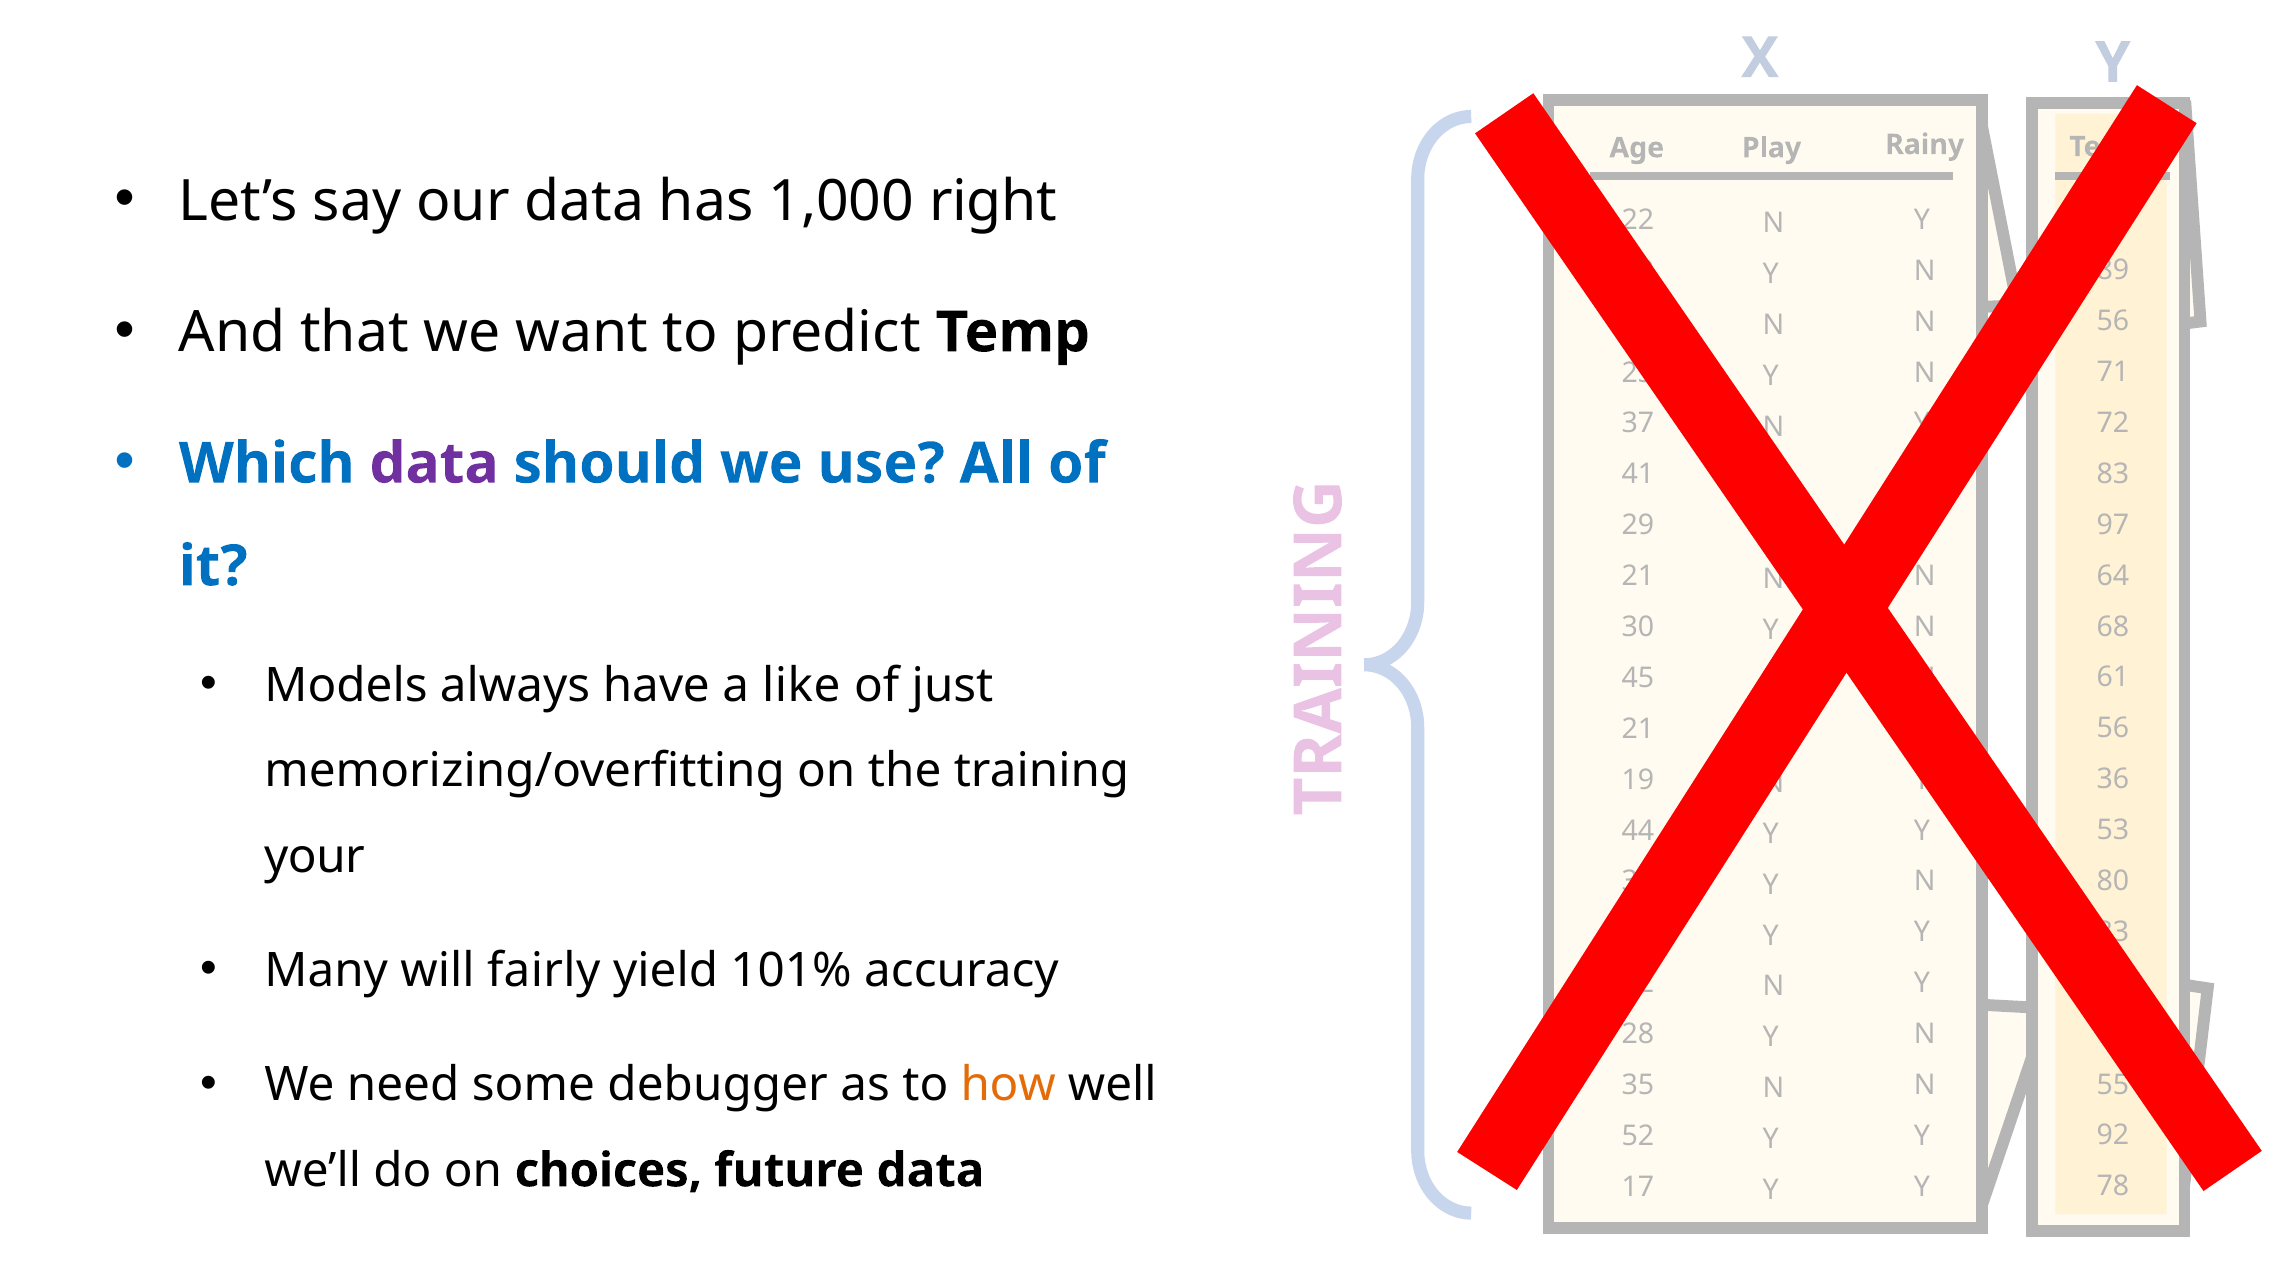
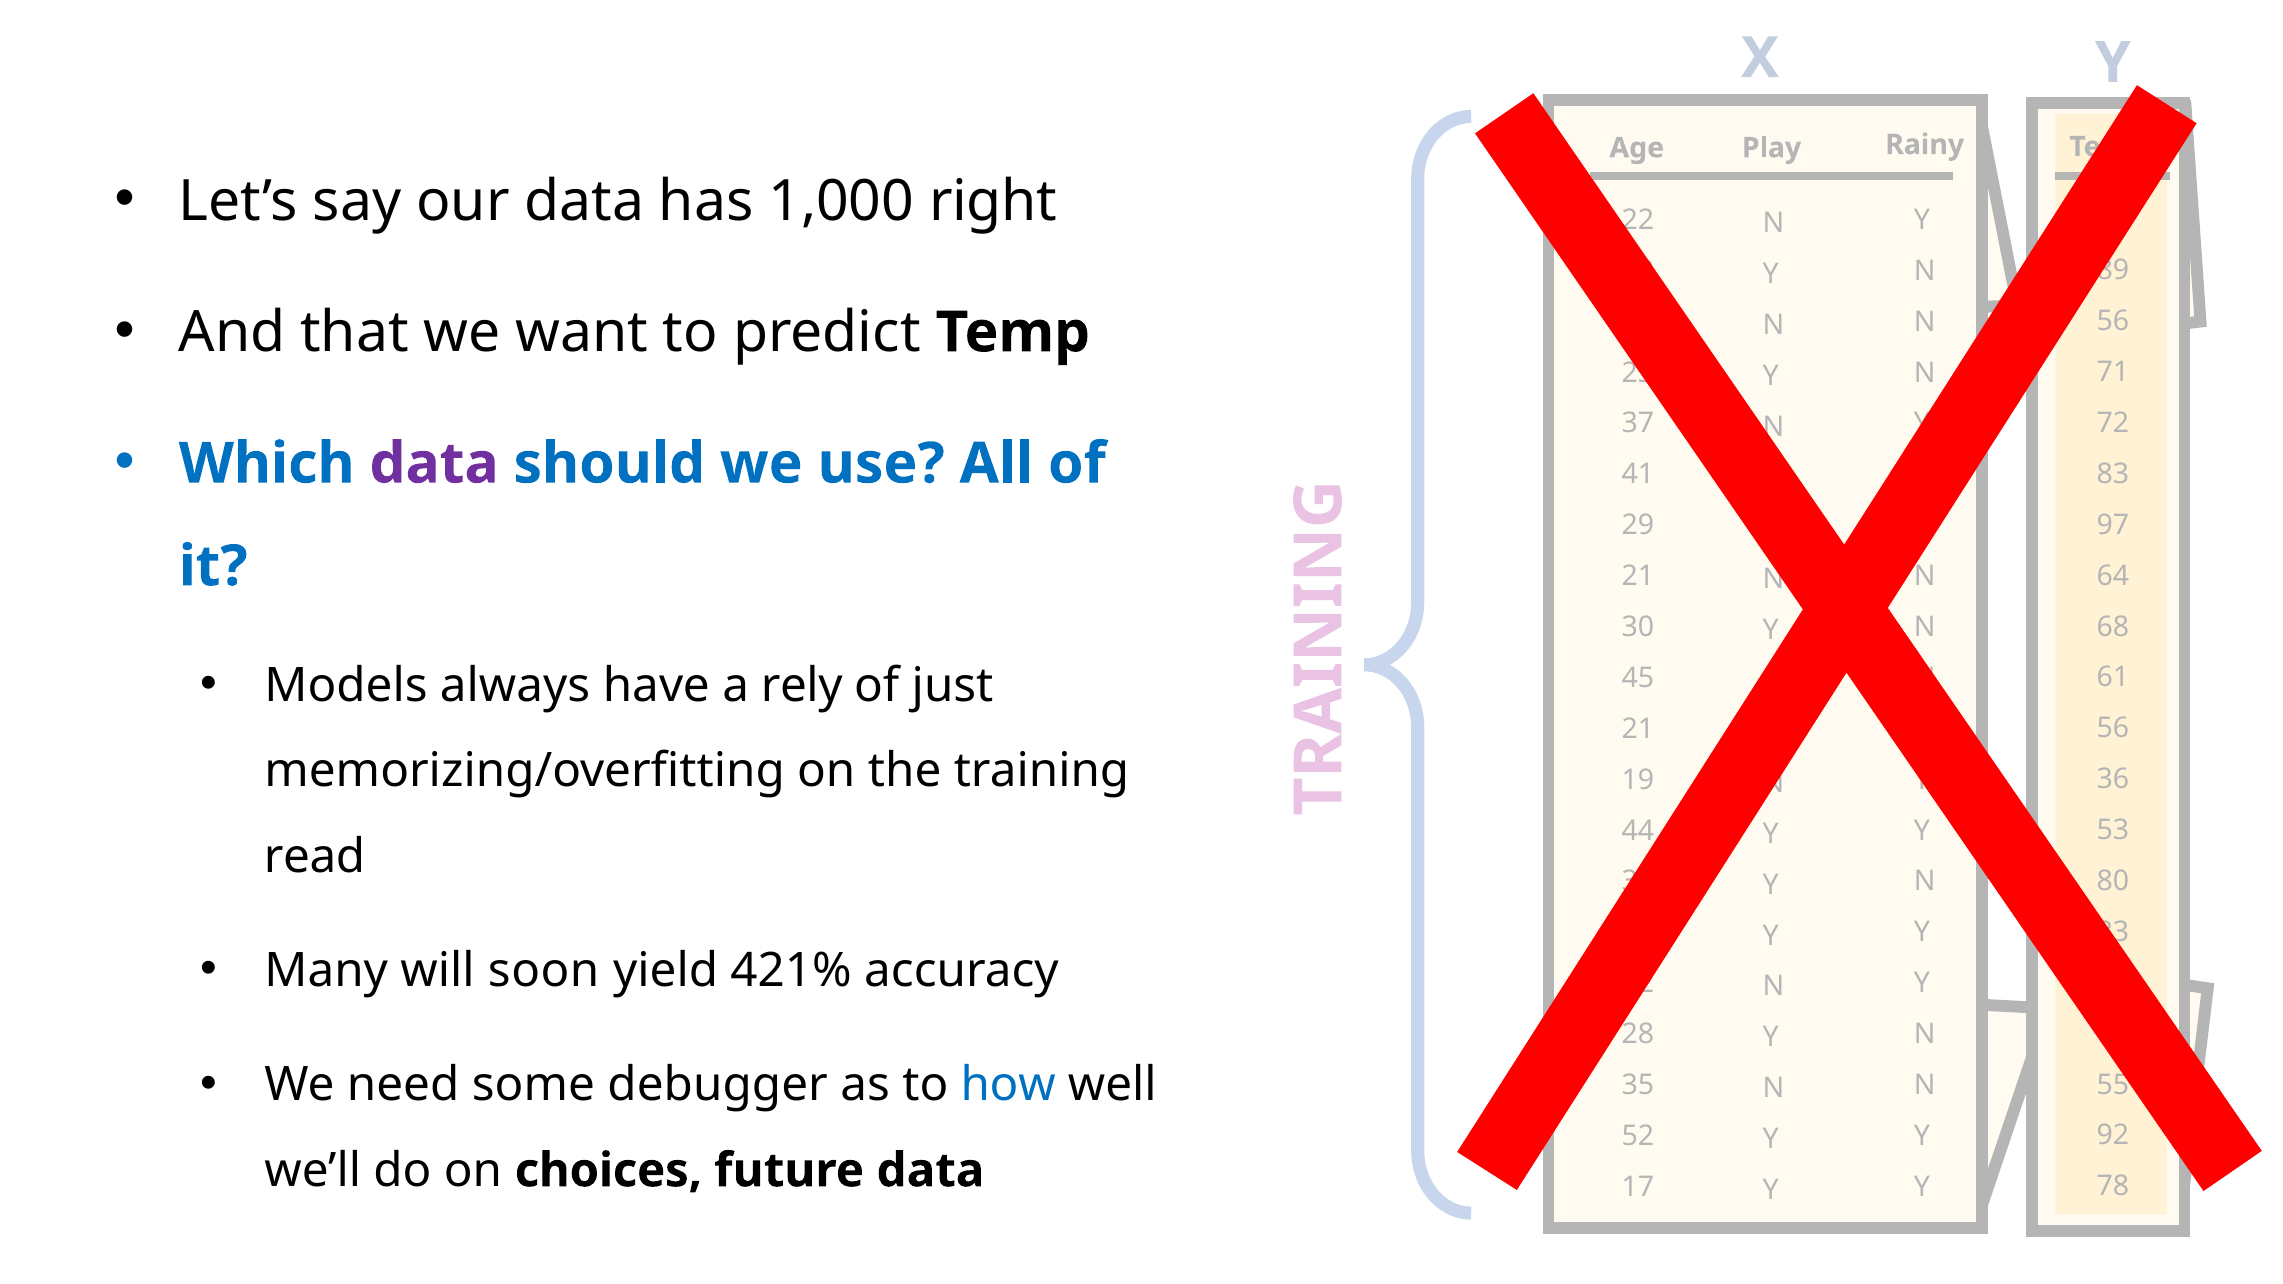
like: like -> rely (802, 686)
your: your -> read (315, 857)
fairly: fairly -> soon (544, 971)
101%: 101% -> 421% (791, 971)
how colour: orange -> blue (1008, 1085)
